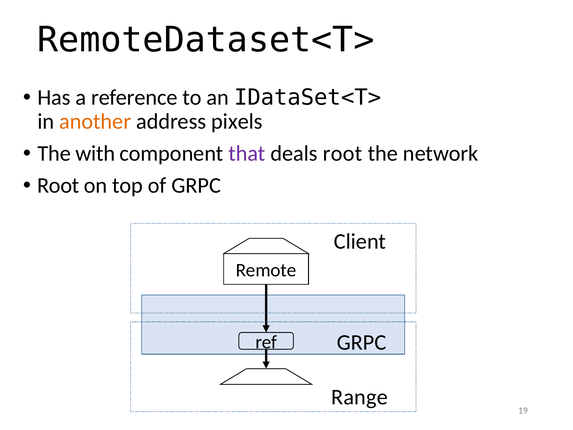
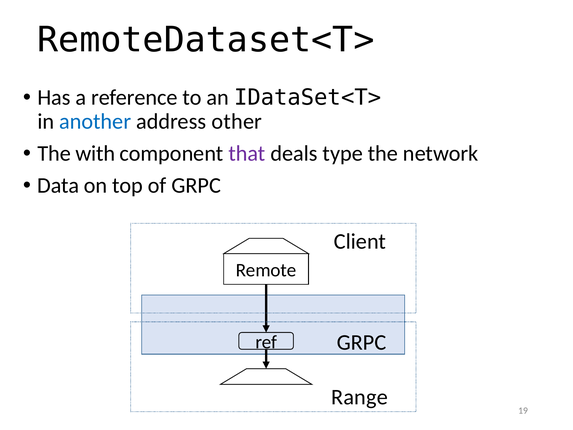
another colour: orange -> blue (95, 122)
pixels: pixels -> other (237, 122)
deals root: root -> type (343, 154)
Root: Root -> Data (58, 186)
